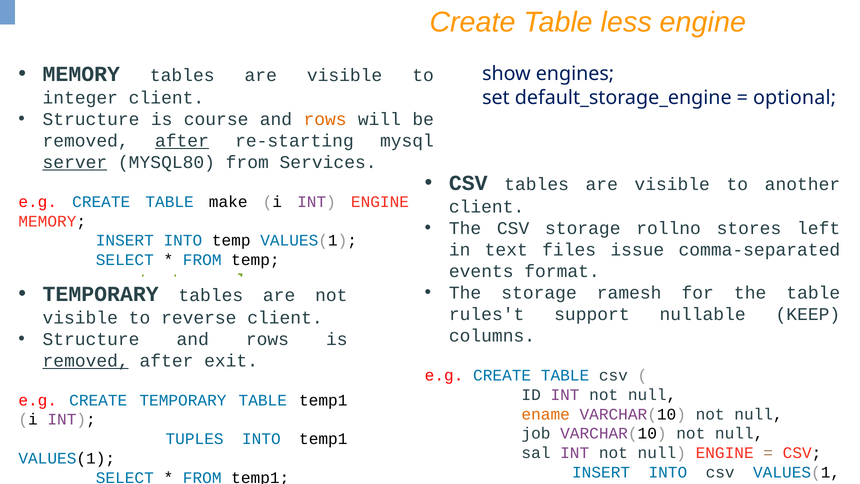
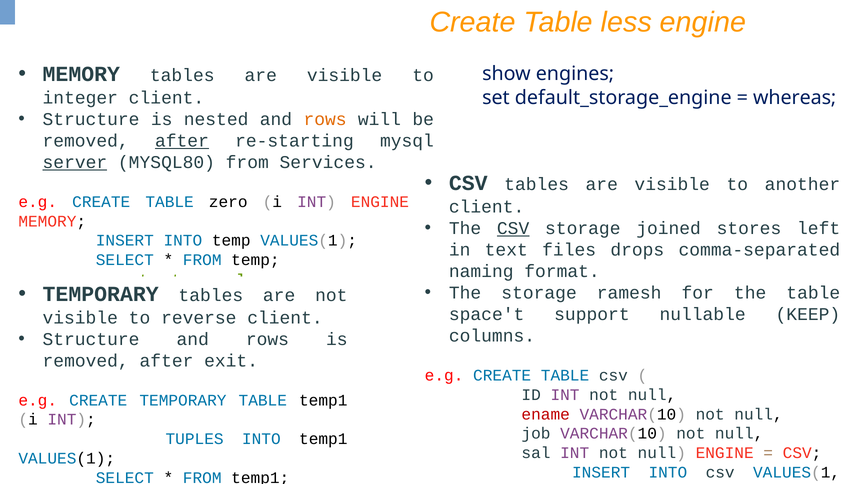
optional: optional -> whereas (795, 97)
course: course -> nested (216, 119)
make: make -> zero (228, 202)
CSV underline: none -> present (513, 228)
rollno: rollno -> joined (669, 228)
issue: issue -> drops (637, 250)
events: events -> naming (481, 271)
rules't: rules't -> space't (487, 314)
removed underline: present -> none (86, 360)
ename colour: orange -> red (546, 414)
